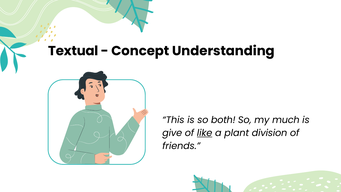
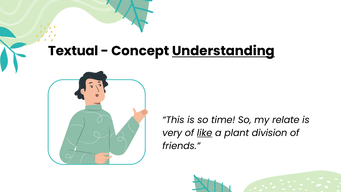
Understanding underline: none -> present (223, 51)
both: both -> time (223, 120)
much: much -> relate (286, 120)
give: give -> very (172, 133)
